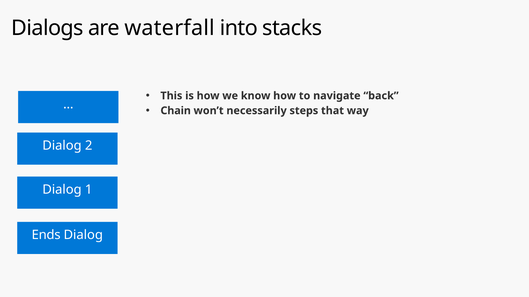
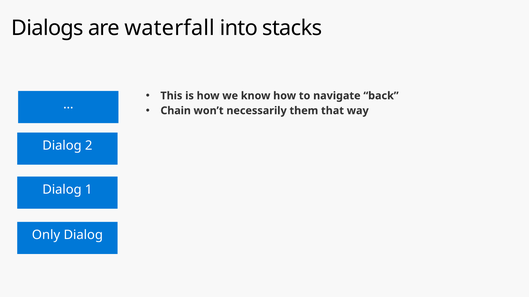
steps: steps -> them (304, 111)
Ends: Ends -> Only (46, 235)
